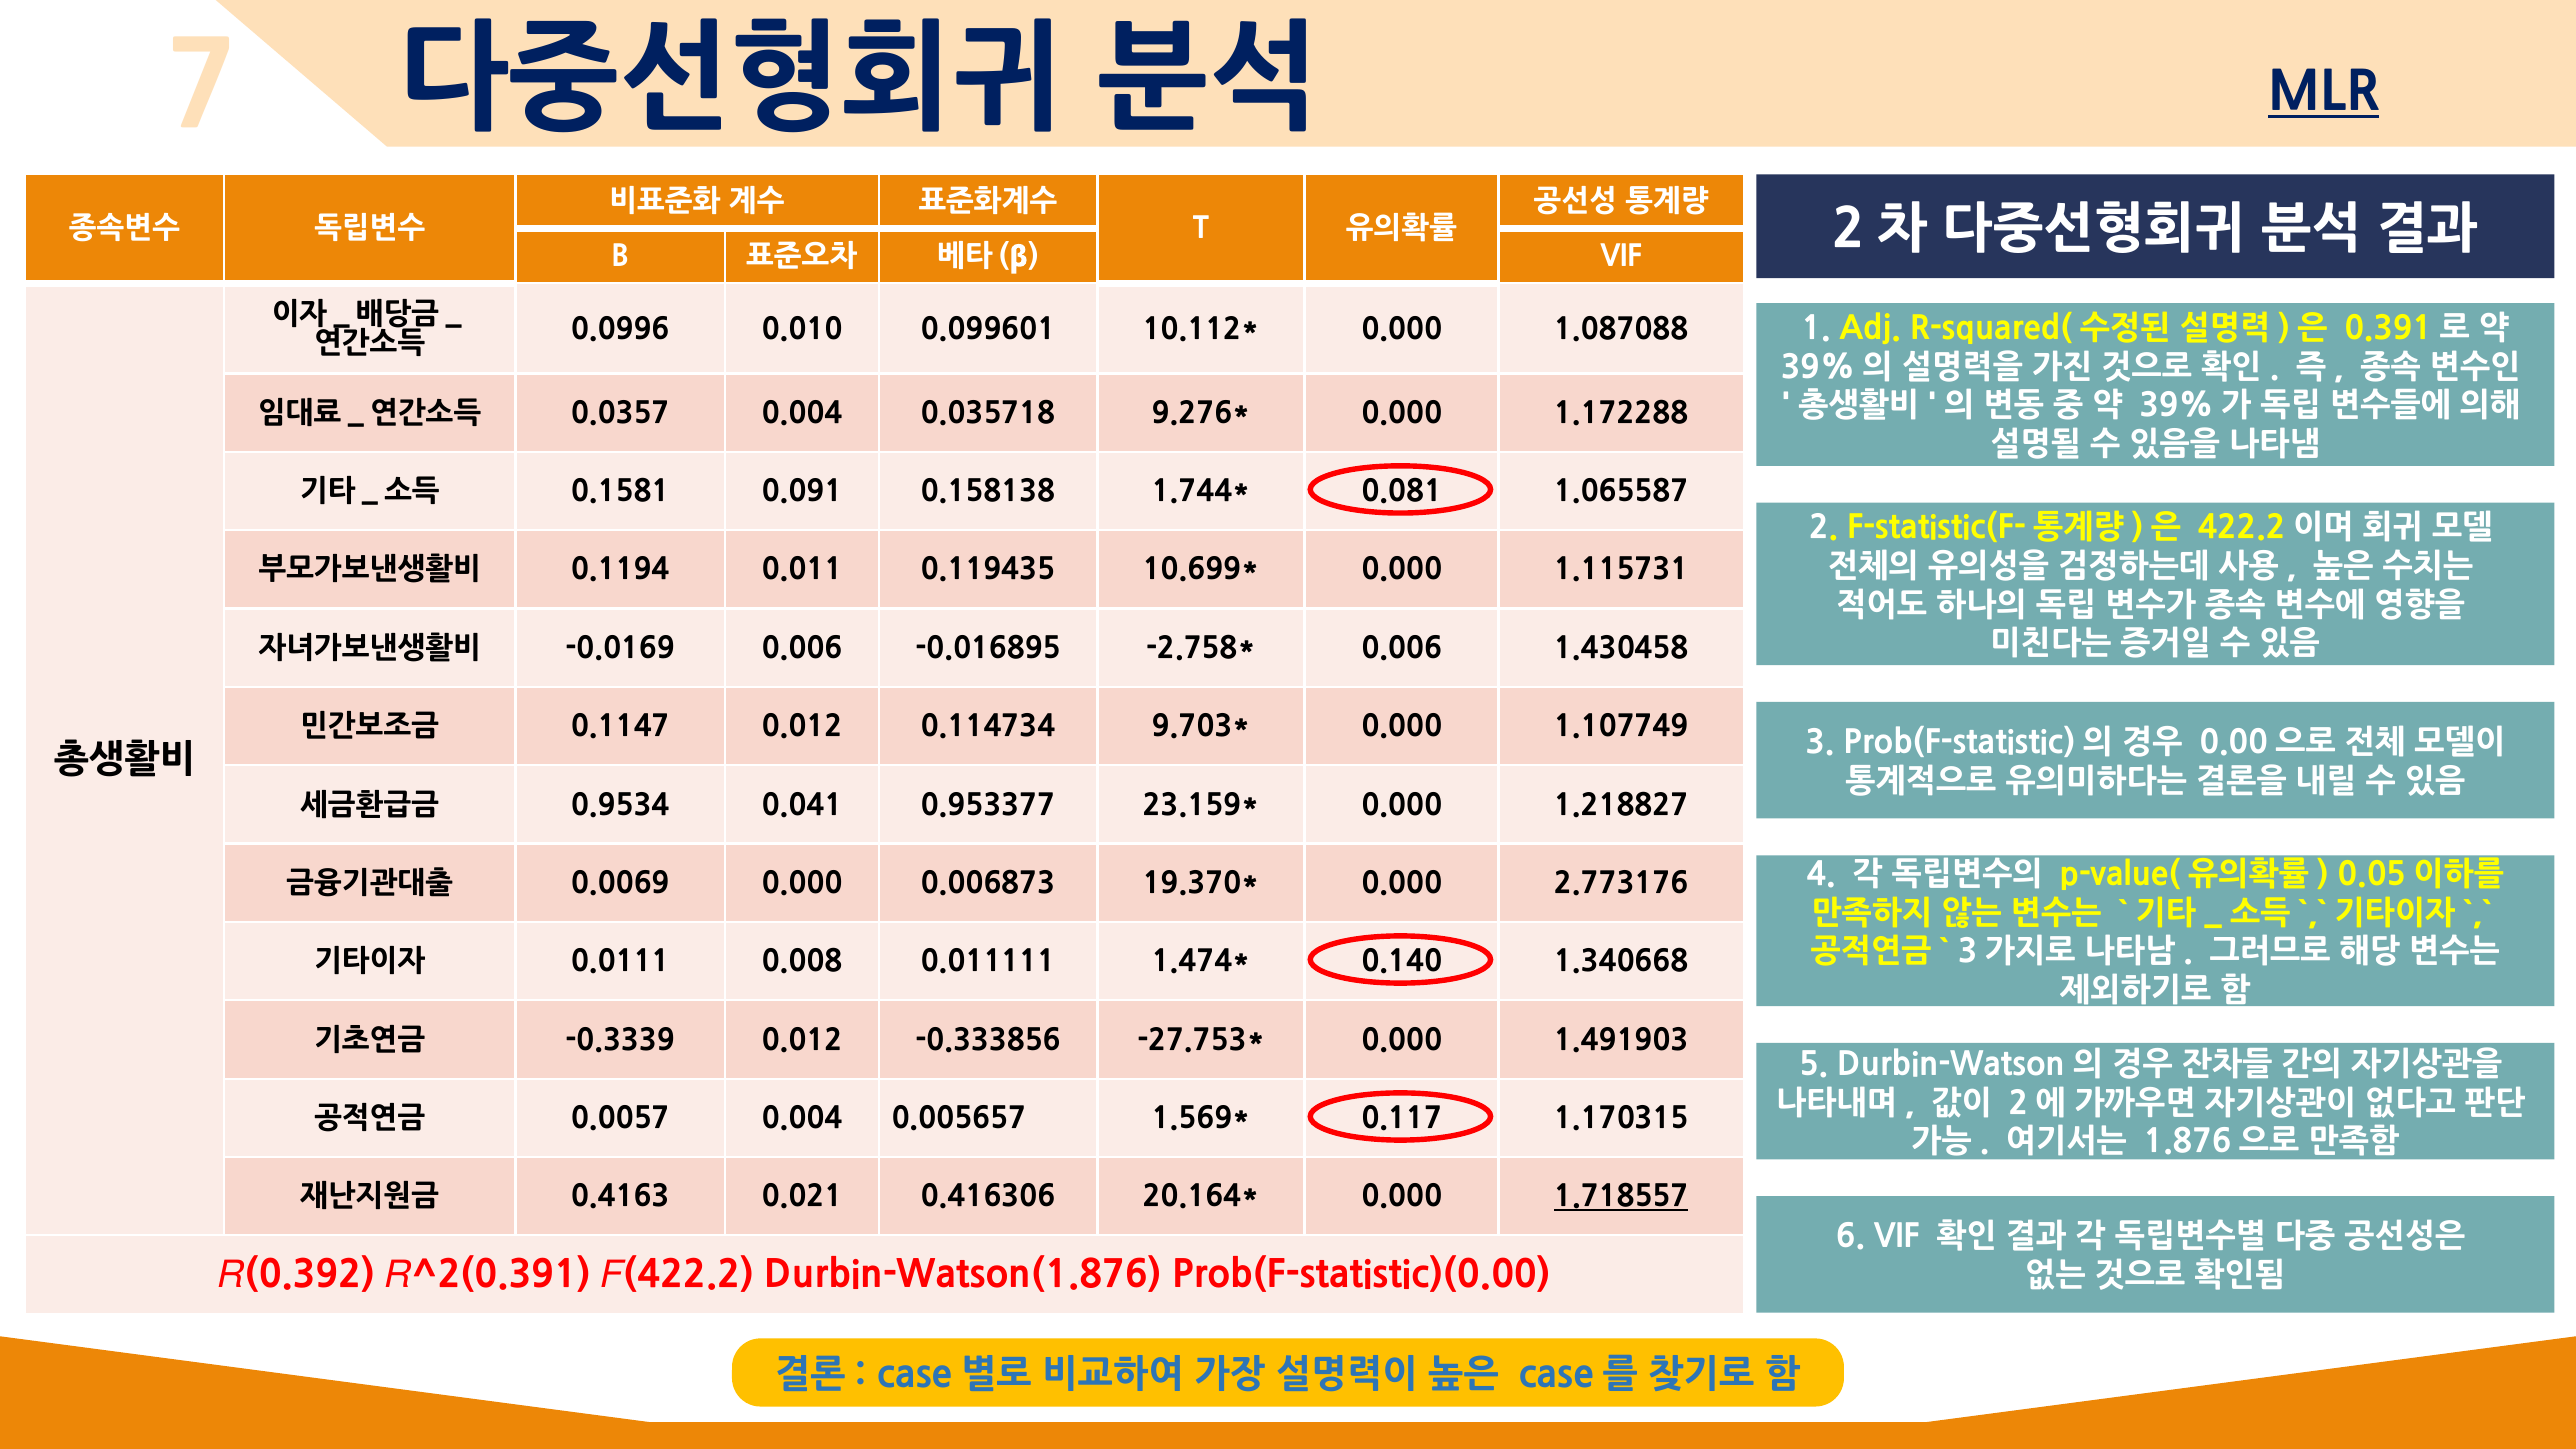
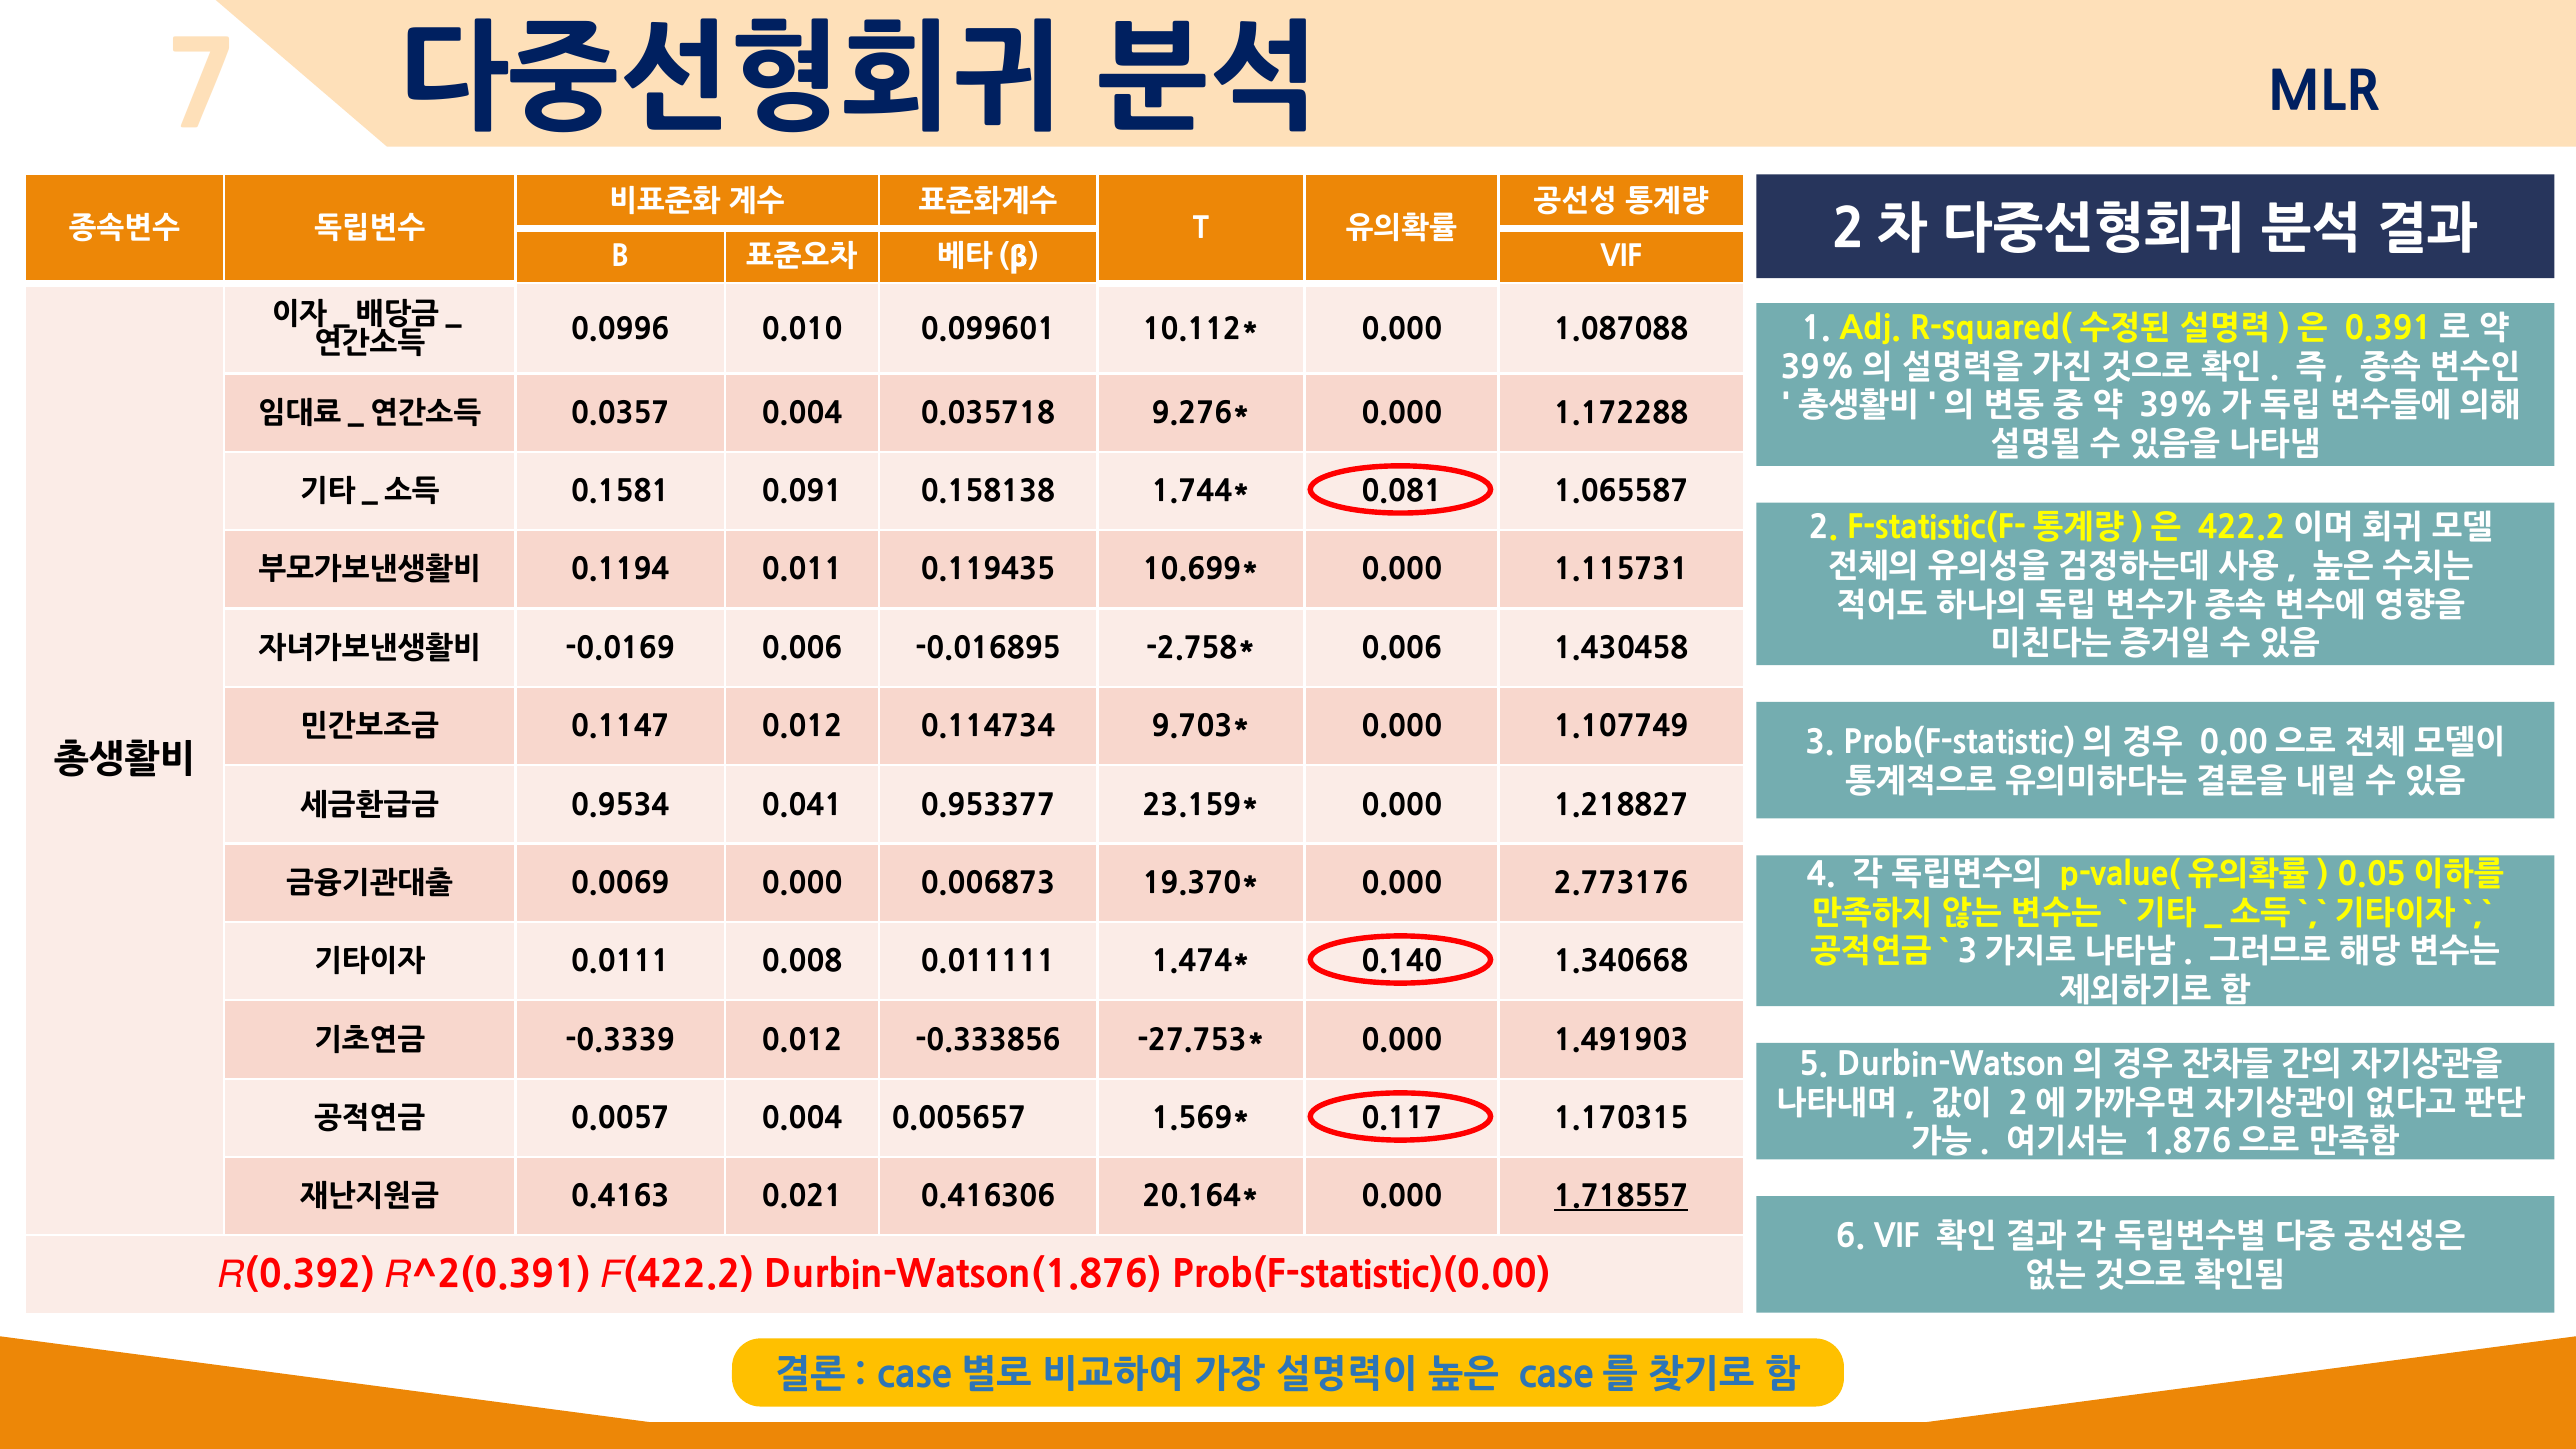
MLR underline: present -> none (2324, 93)
